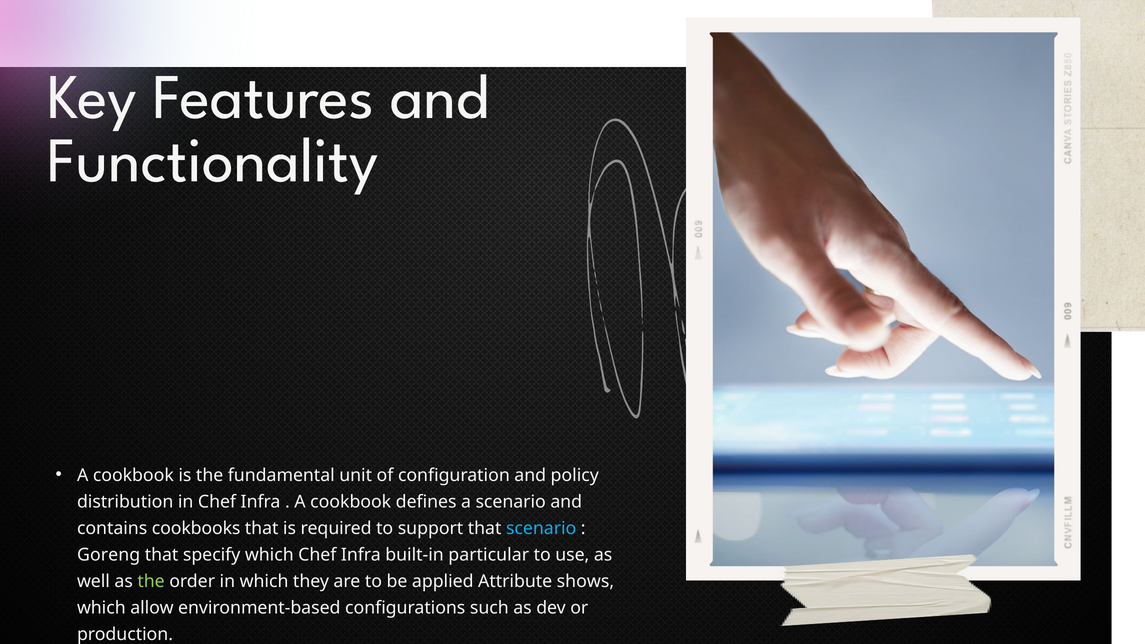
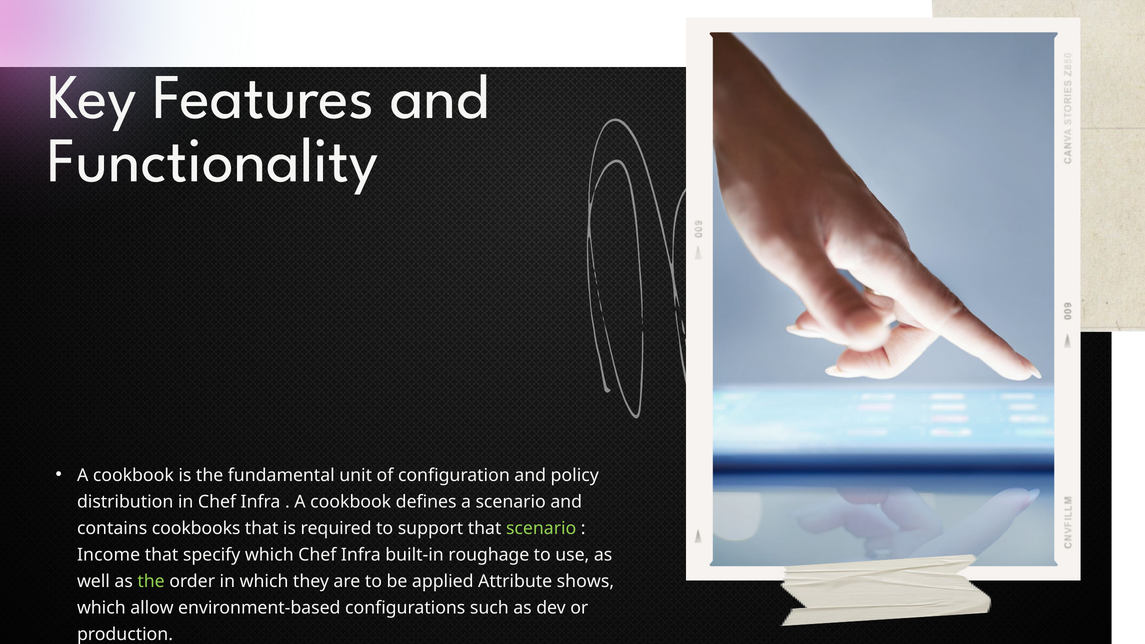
scenario colour: light blue -> light green (541, 528)
Goreng: Goreng -> Income (109, 555)
particular: particular -> roughage (489, 555)
